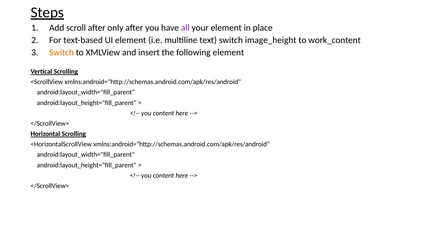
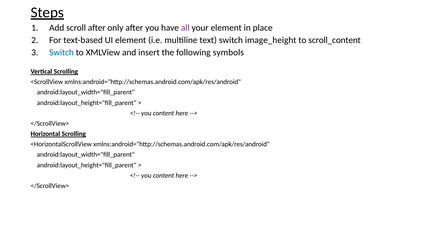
work_content: work_content -> scroll_content (335, 40)
Switch colour: orange -> blue (61, 52)
following element: element -> symbols (228, 52)
